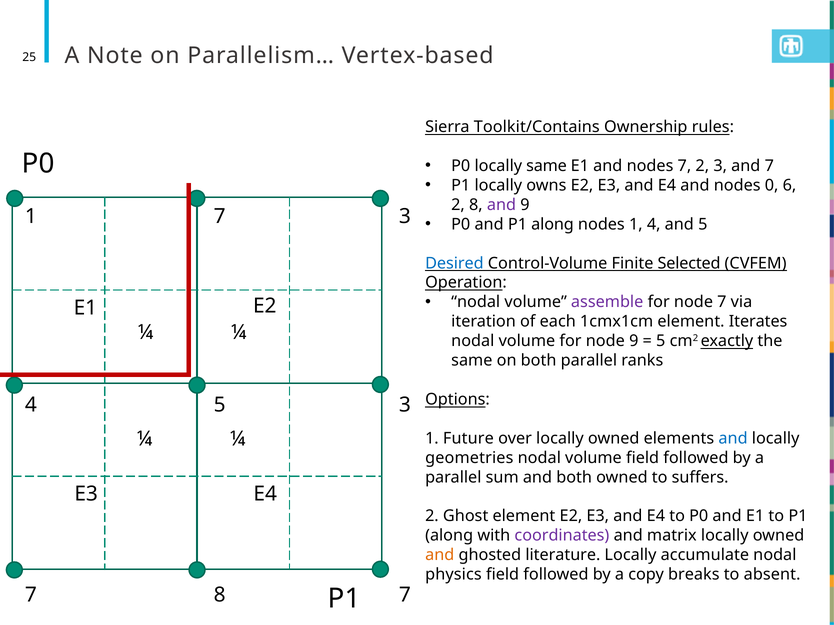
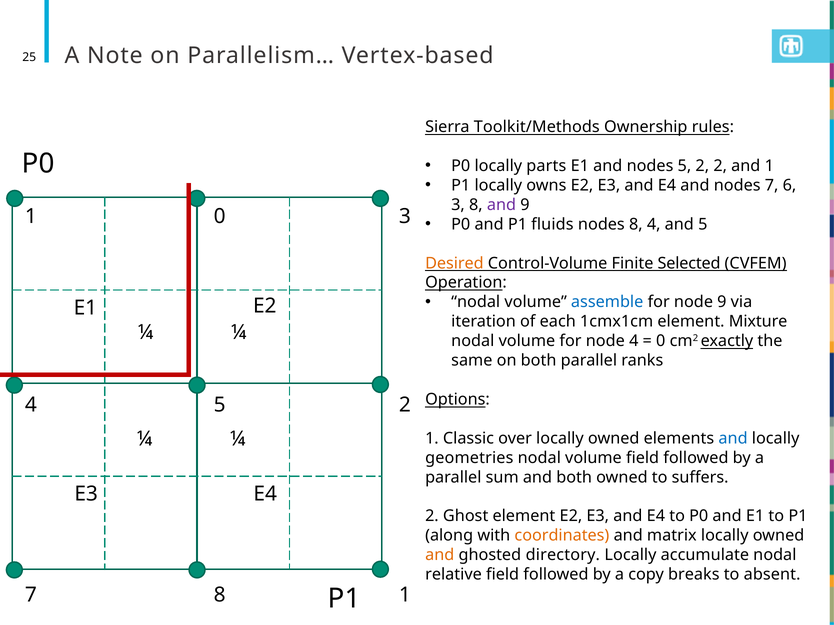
Toolkit/Contains: Toolkit/Contains -> Toolkit/Methods (537, 127)
locally same: same -> parts (546, 166)
nodes 7: 7 -> 5 (684, 166)
2 3: 3 -> 2 (720, 166)
and 7: 7 -> 1 (769, 166)
nodes 0: 0 -> 7 (772, 185)
2: 2 -> 3 (458, 205)
1 7: 7 -> 0 (220, 217)
and P1 along: along -> fluids (552, 224)
nodes 1: 1 -> 8 (636, 224)
Desired colour: blue -> orange (454, 263)
assemble colour: purple -> blue (607, 302)
node 7: 7 -> 9 (722, 302)
Iterates: Iterates -> Mixture (758, 322)
node 9: 9 -> 4 (634, 341)
5: 5 -> 0 (661, 341)
4 5 3: 3 -> 2 (405, 405)
Future: Future -> Classic (468, 439)
coordinates colour: purple -> orange (562, 536)
literature: literature -> directory (563, 555)
physics: physics -> relative (454, 575)
8 7: 7 -> 1 (405, 595)
